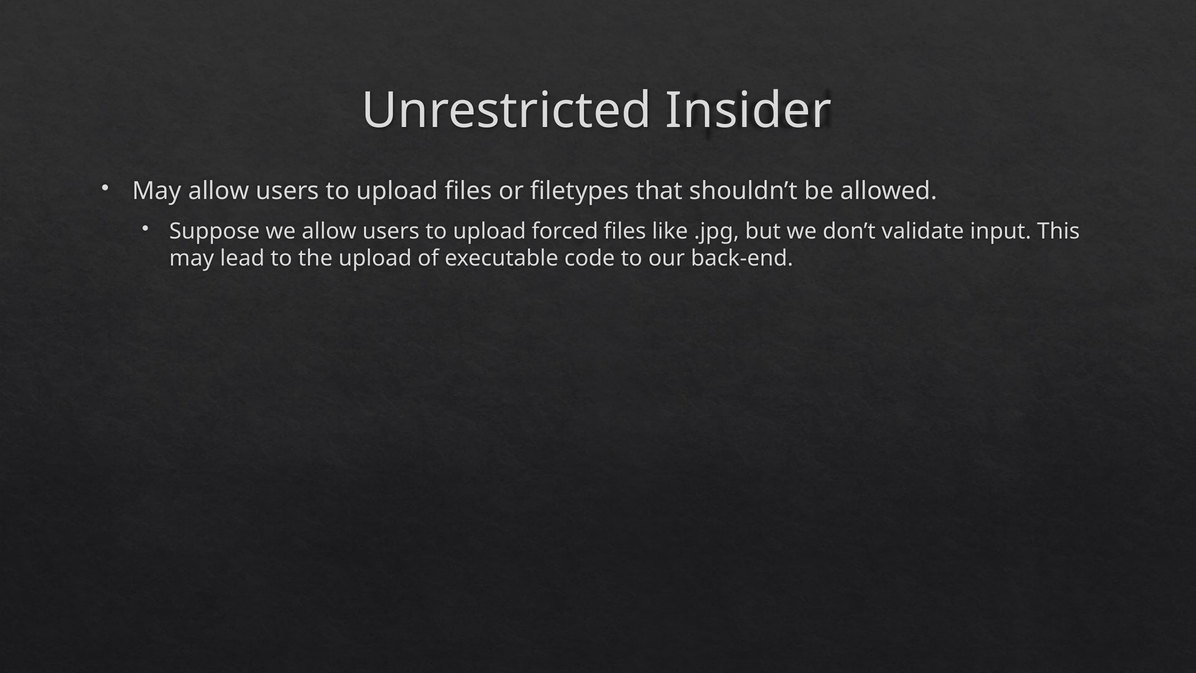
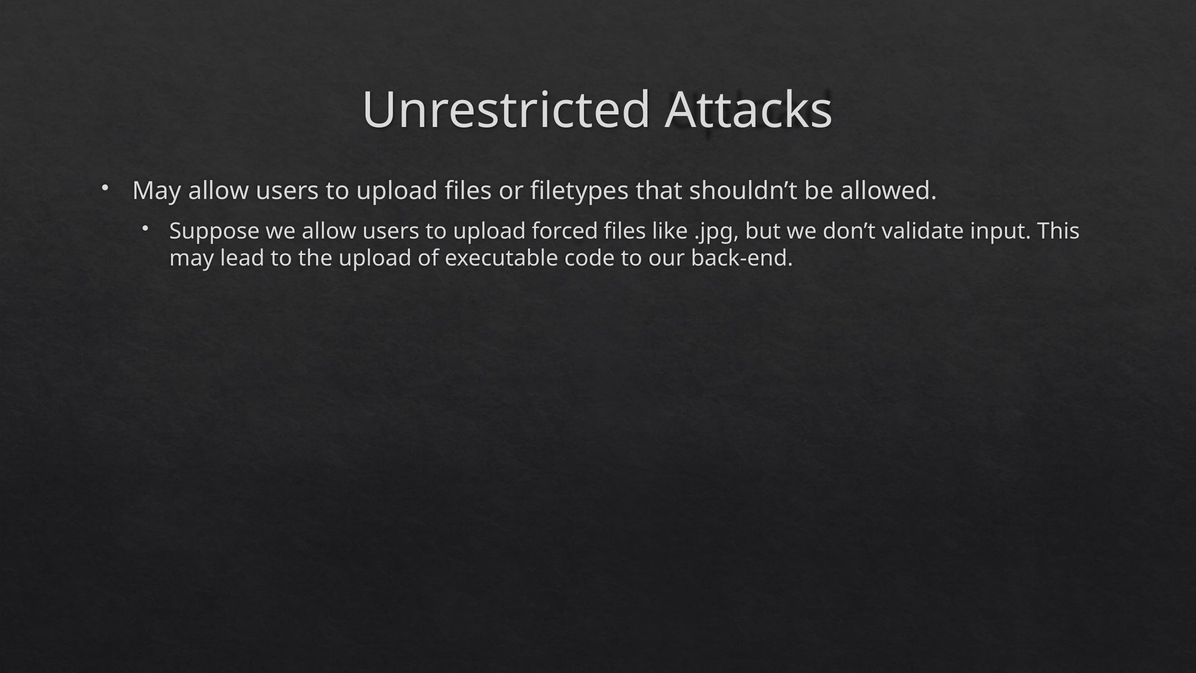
Insider: Insider -> Attacks (749, 111)
